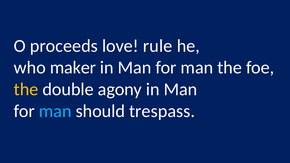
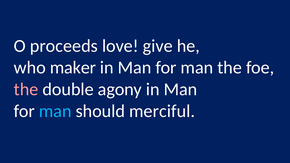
rule: rule -> give (158, 46)
the colour: yellow -> pink (26, 89)
trespass: trespass -> merciful (162, 111)
